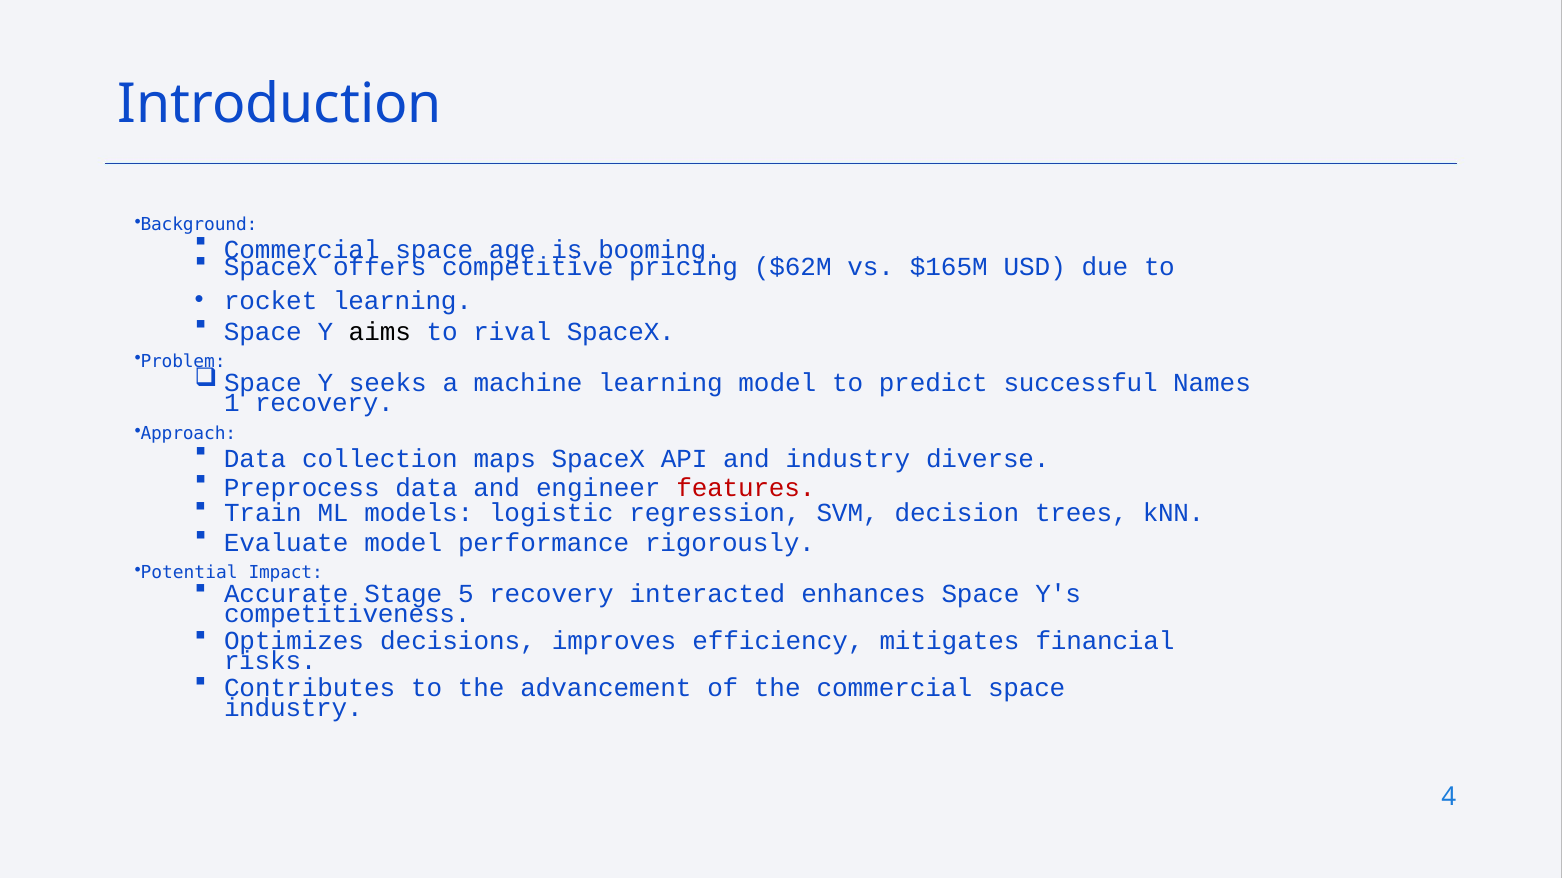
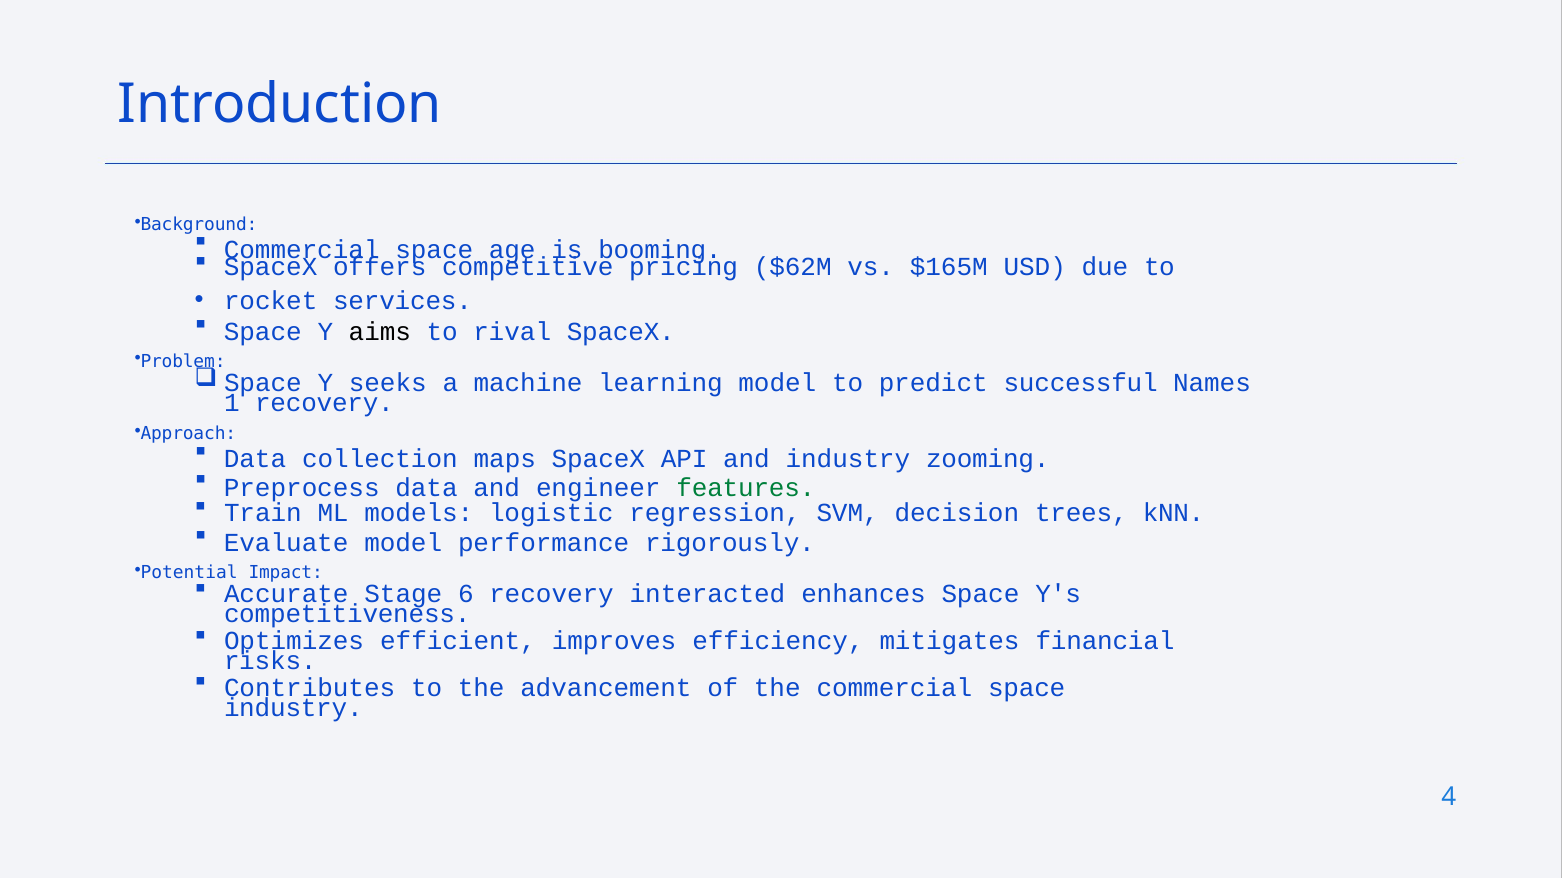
rocket learning: learning -> services (403, 301)
diverse: diverse -> zooming (988, 460)
features colour: red -> green (746, 488)
5: 5 -> 6 (466, 595)
decisions: decisions -> efficient (458, 641)
